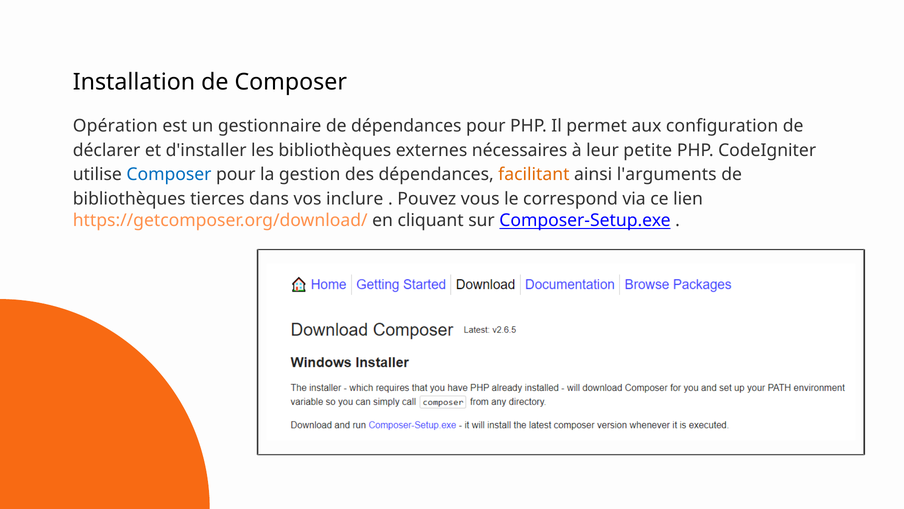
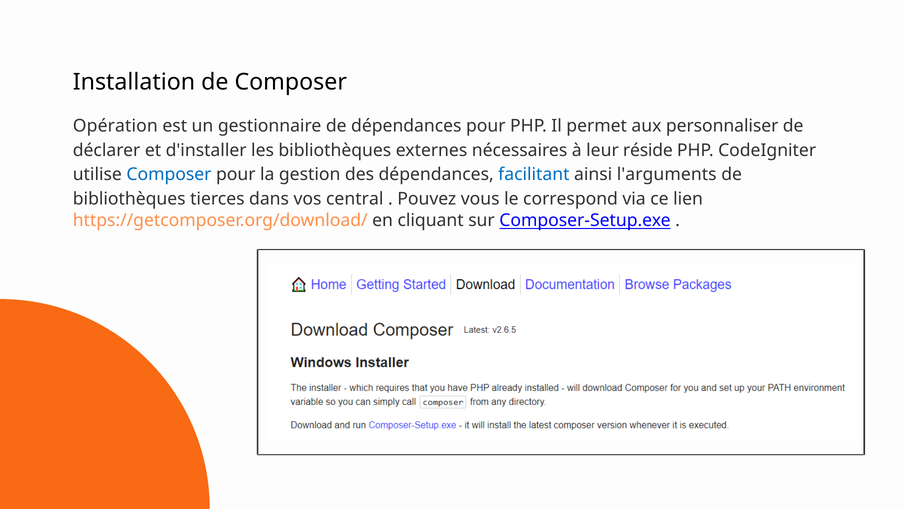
configuration: configuration -> personnaliser (722, 126)
petite: petite -> réside (648, 150)
facilitant colour: orange -> blue (534, 174)
inclure: inclure -> central (355, 199)
